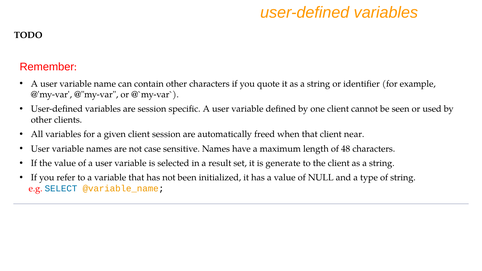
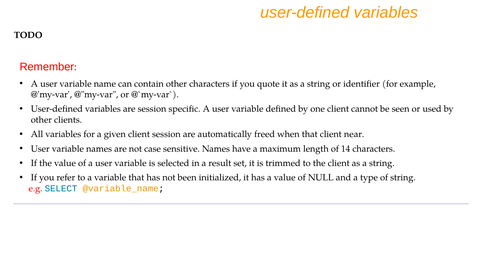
48: 48 -> 14 (346, 149)
generate: generate -> trimmed (283, 163)
